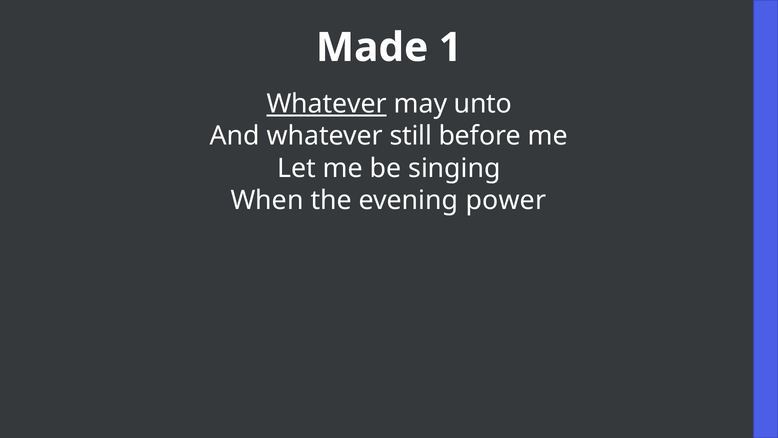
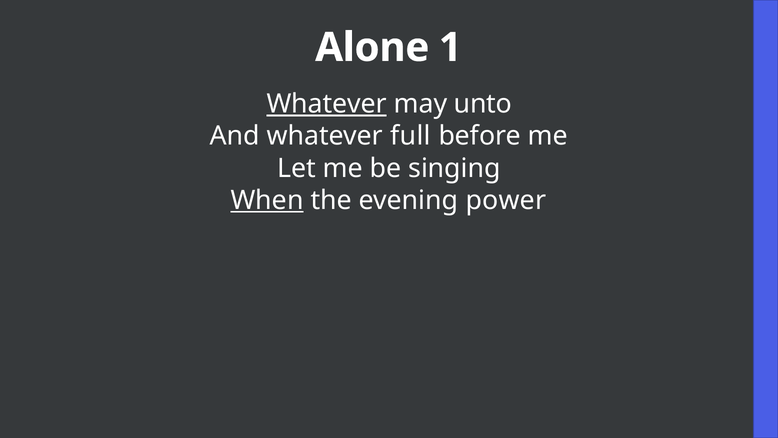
Made: Made -> Alone (372, 48)
still: still -> full (411, 136)
When underline: none -> present (267, 200)
